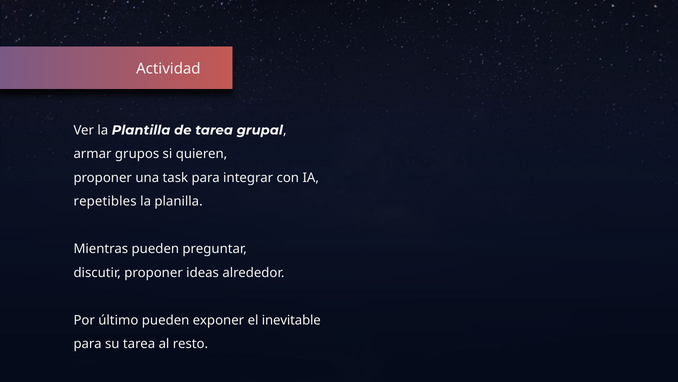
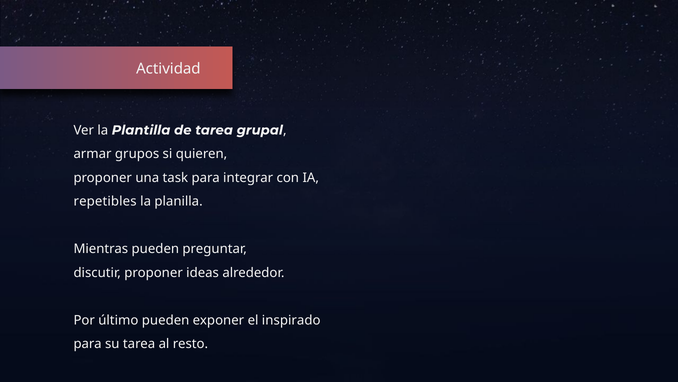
inevitable: inevitable -> inspirado (291, 320)
